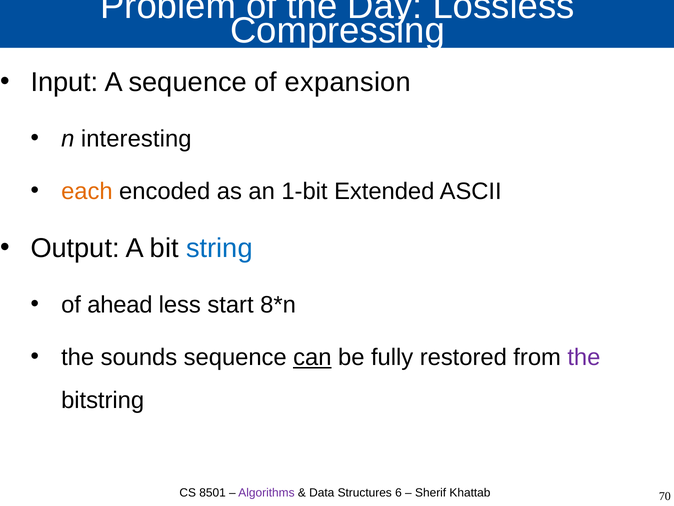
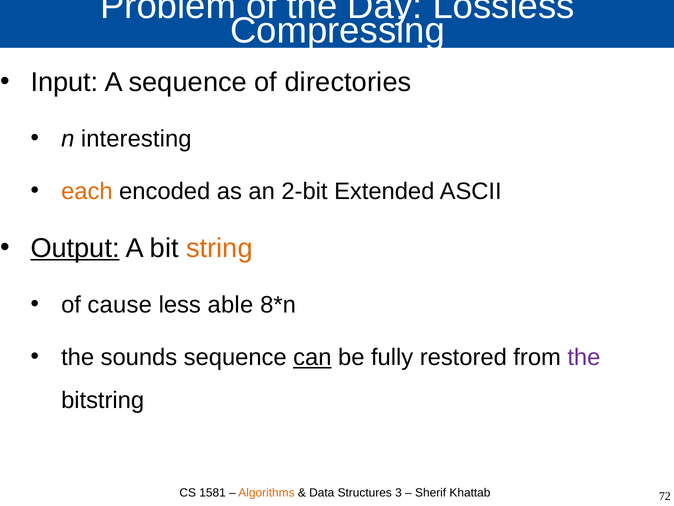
expansion: expansion -> directories (348, 82)
1-bit: 1-bit -> 2-bit (304, 191)
Output underline: none -> present (75, 248)
string colour: blue -> orange (219, 248)
ahead: ahead -> cause (120, 305)
start: start -> able (230, 305)
8501: 8501 -> 1581 (213, 493)
Algorithms colour: purple -> orange (266, 493)
6: 6 -> 3 (398, 493)
70: 70 -> 72 (665, 496)
